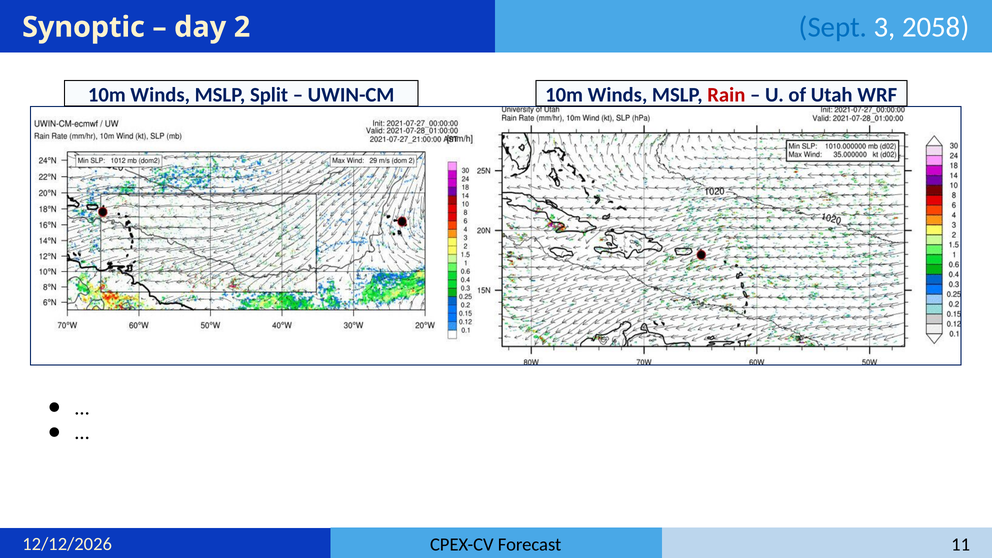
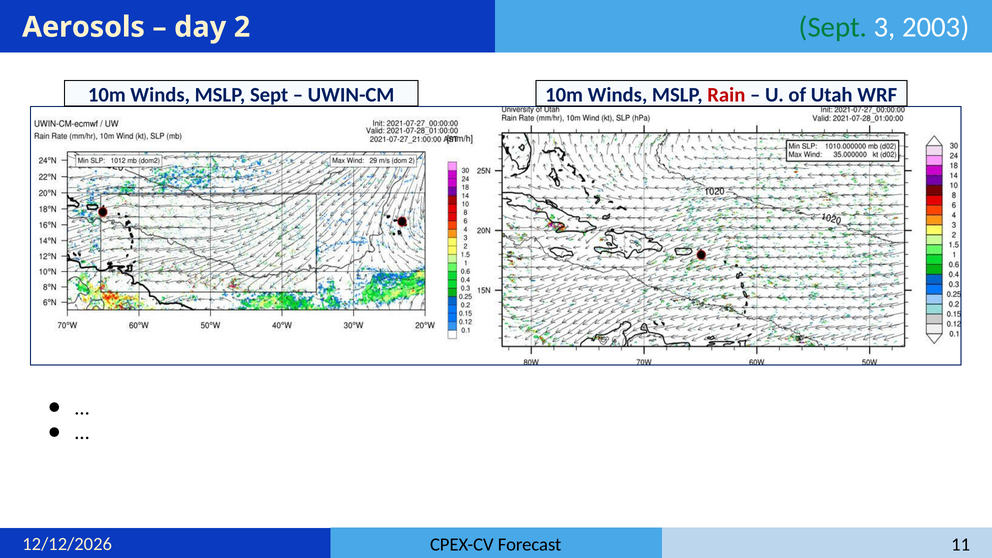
Synoptic: Synoptic -> Aerosols (83, 27)
Sept colour: blue -> green (833, 27)
2058: 2058 -> 2003 (936, 27)
MSLP Split: Split -> Sept (269, 95)
